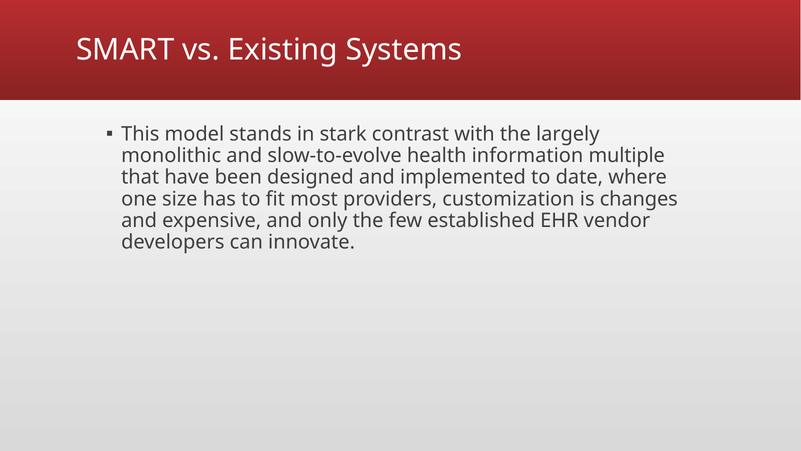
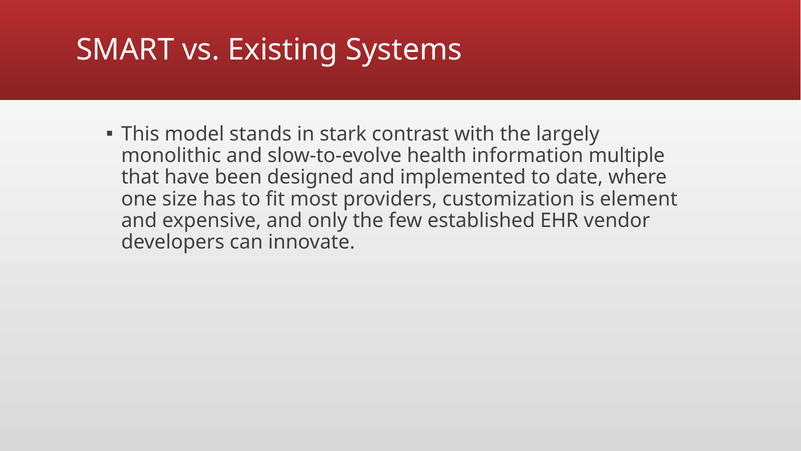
changes: changes -> element (639, 199)
